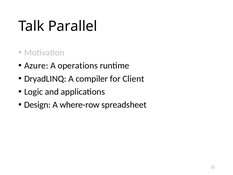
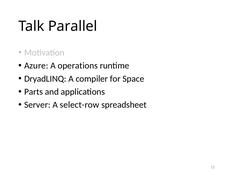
Client: Client -> Space (133, 79)
Logic: Logic -> Parts (34, 92)
Design: Design -> Server (37, 105)
where-row: where-row -> select-row (80, 105)
